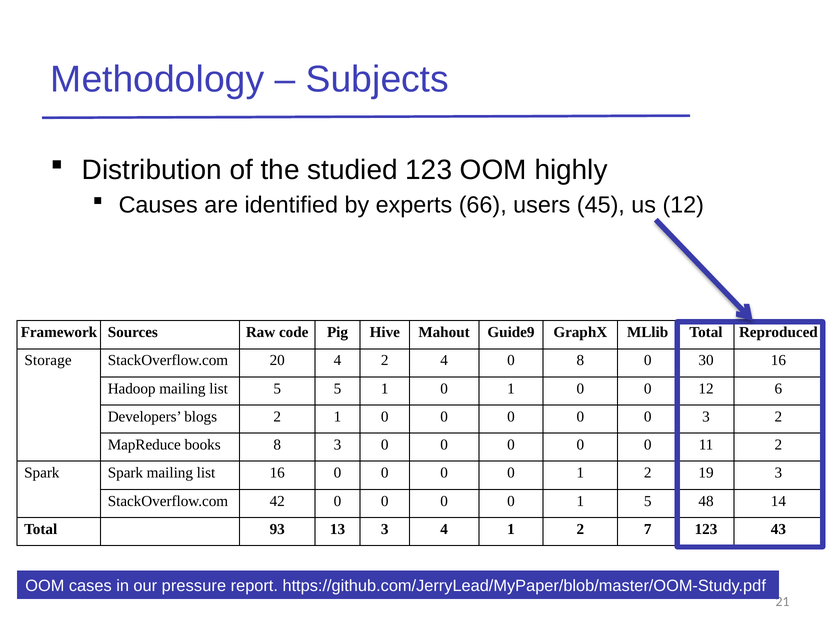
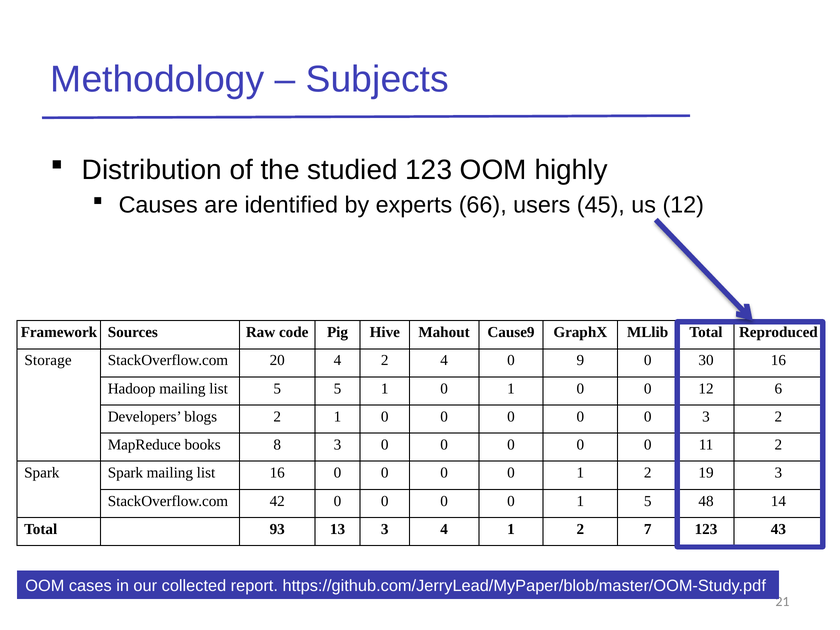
Guide9: Guide9 -> Cause9 (511, 332)
0 8: 8 -> 9 (580, 360)
pressure: pressure -> collected (194, 586)
